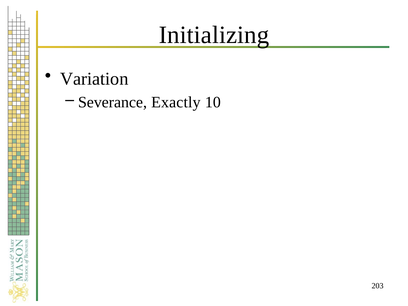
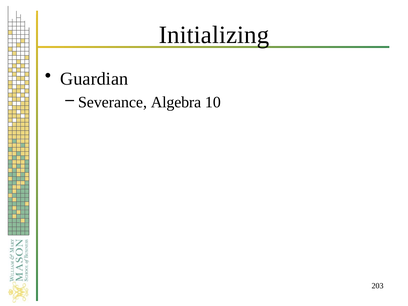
Variation: Variation -> Guardian (94, 79)
Exactly: Exactly -> Algebra (176, 102)
